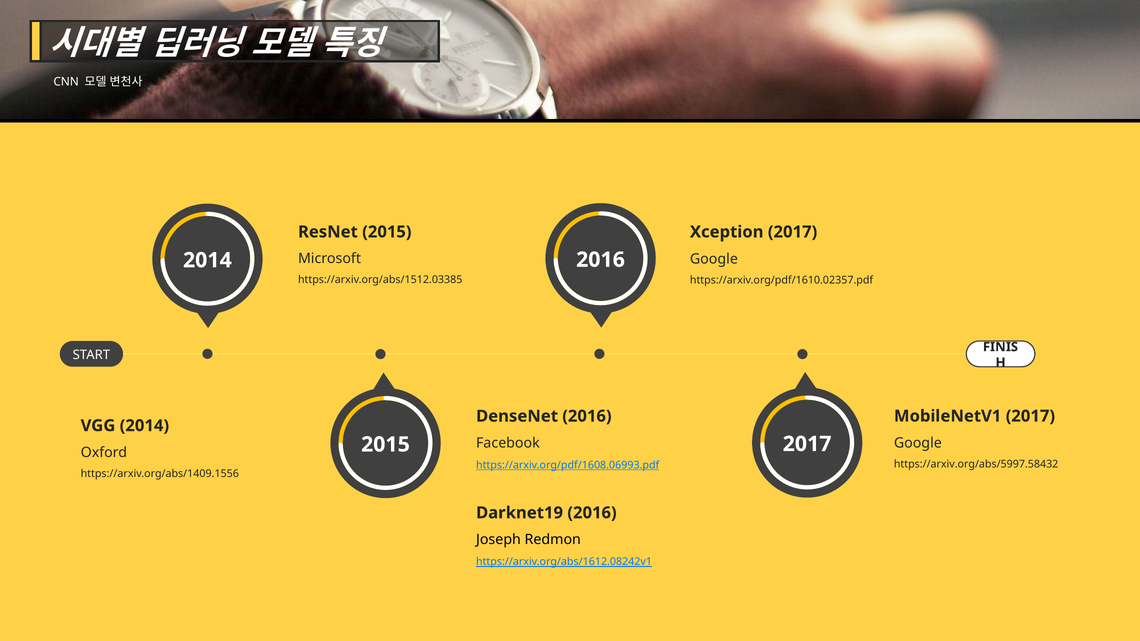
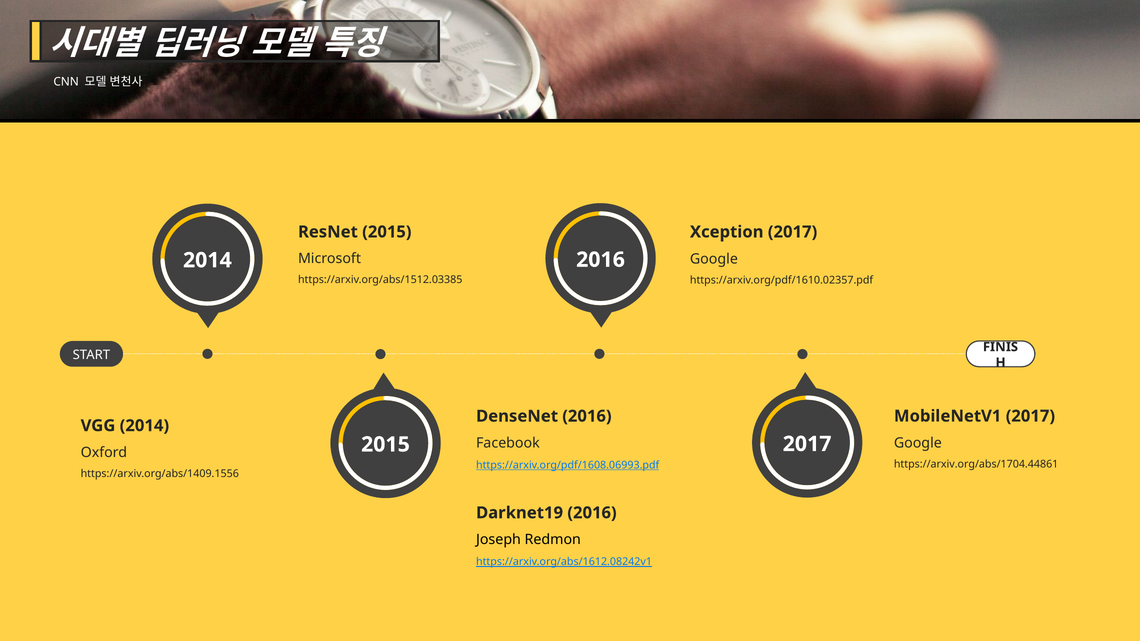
https://arxiv.org/abs/5997.58432: https://arxiv.org/abs/5997.58432 -> https://arxiv.org/abs/1704.44861 (976, 464)
